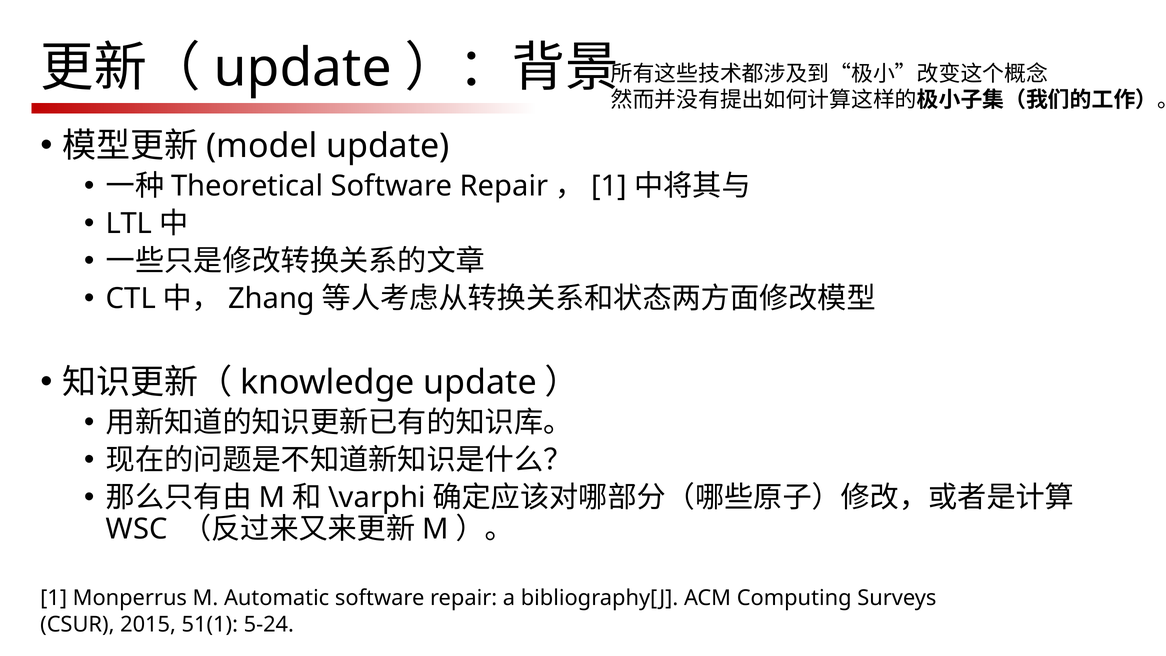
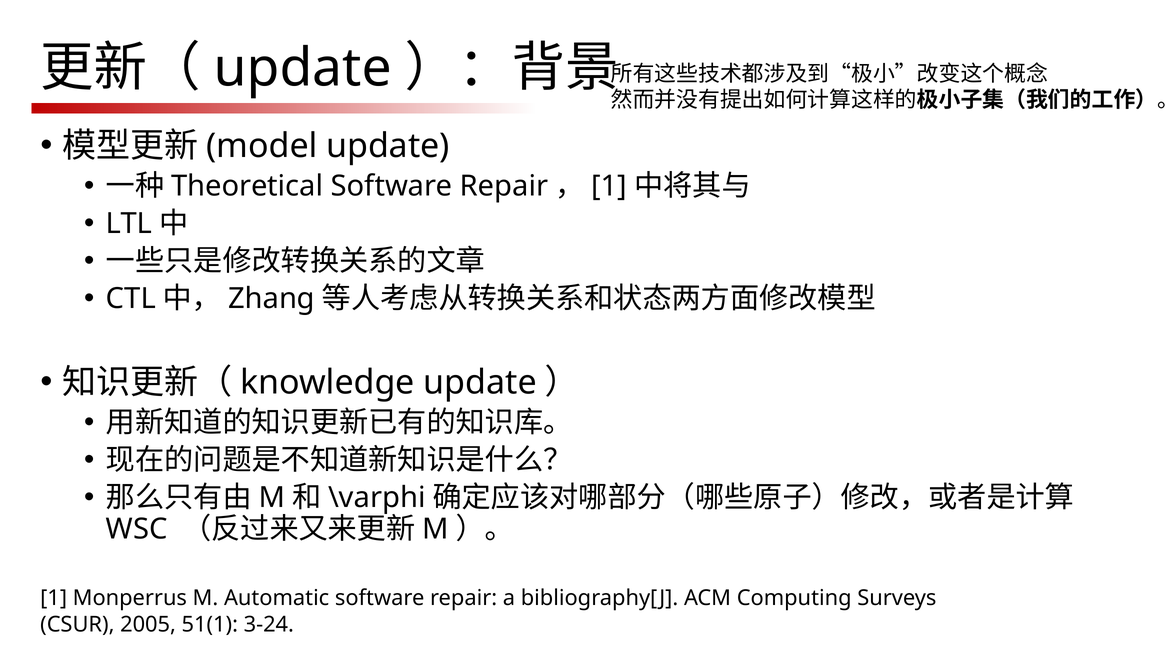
2015: 2015 -> 2005 (148, 624)
5-24: 5-24 -> 3-24 (269, 624)
